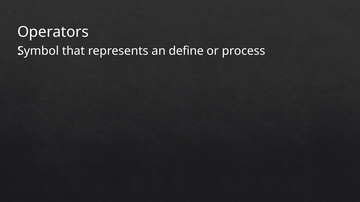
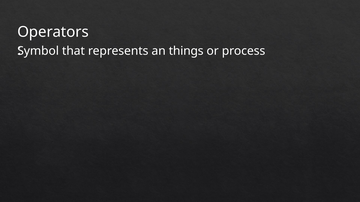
define: define -> things (186, 51)
